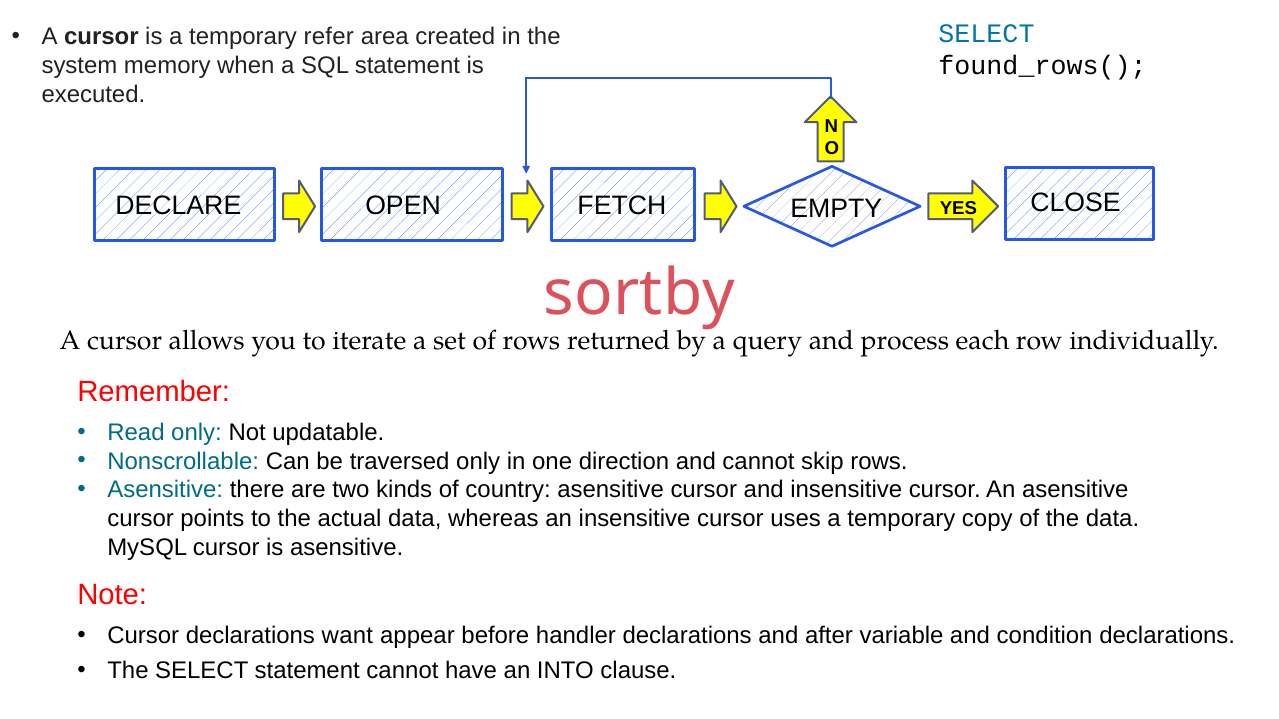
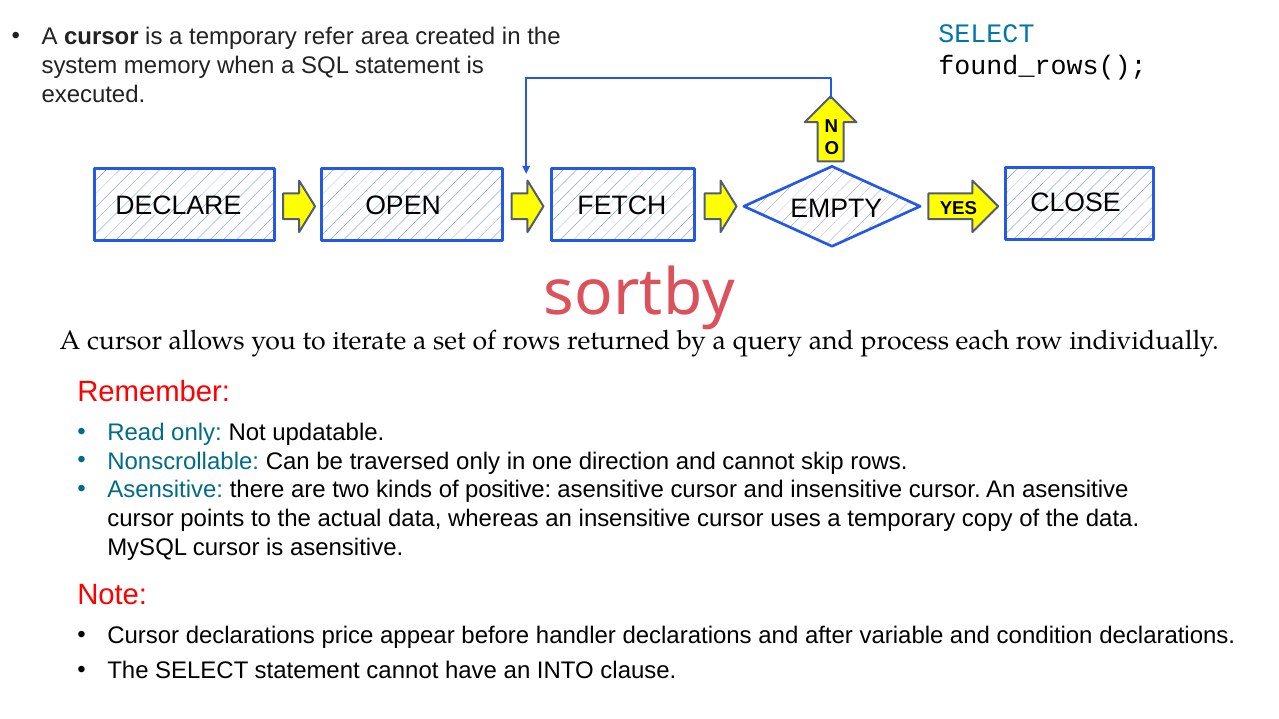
country: country -> positive (508, 490)
want: want -> price (348, 636)
